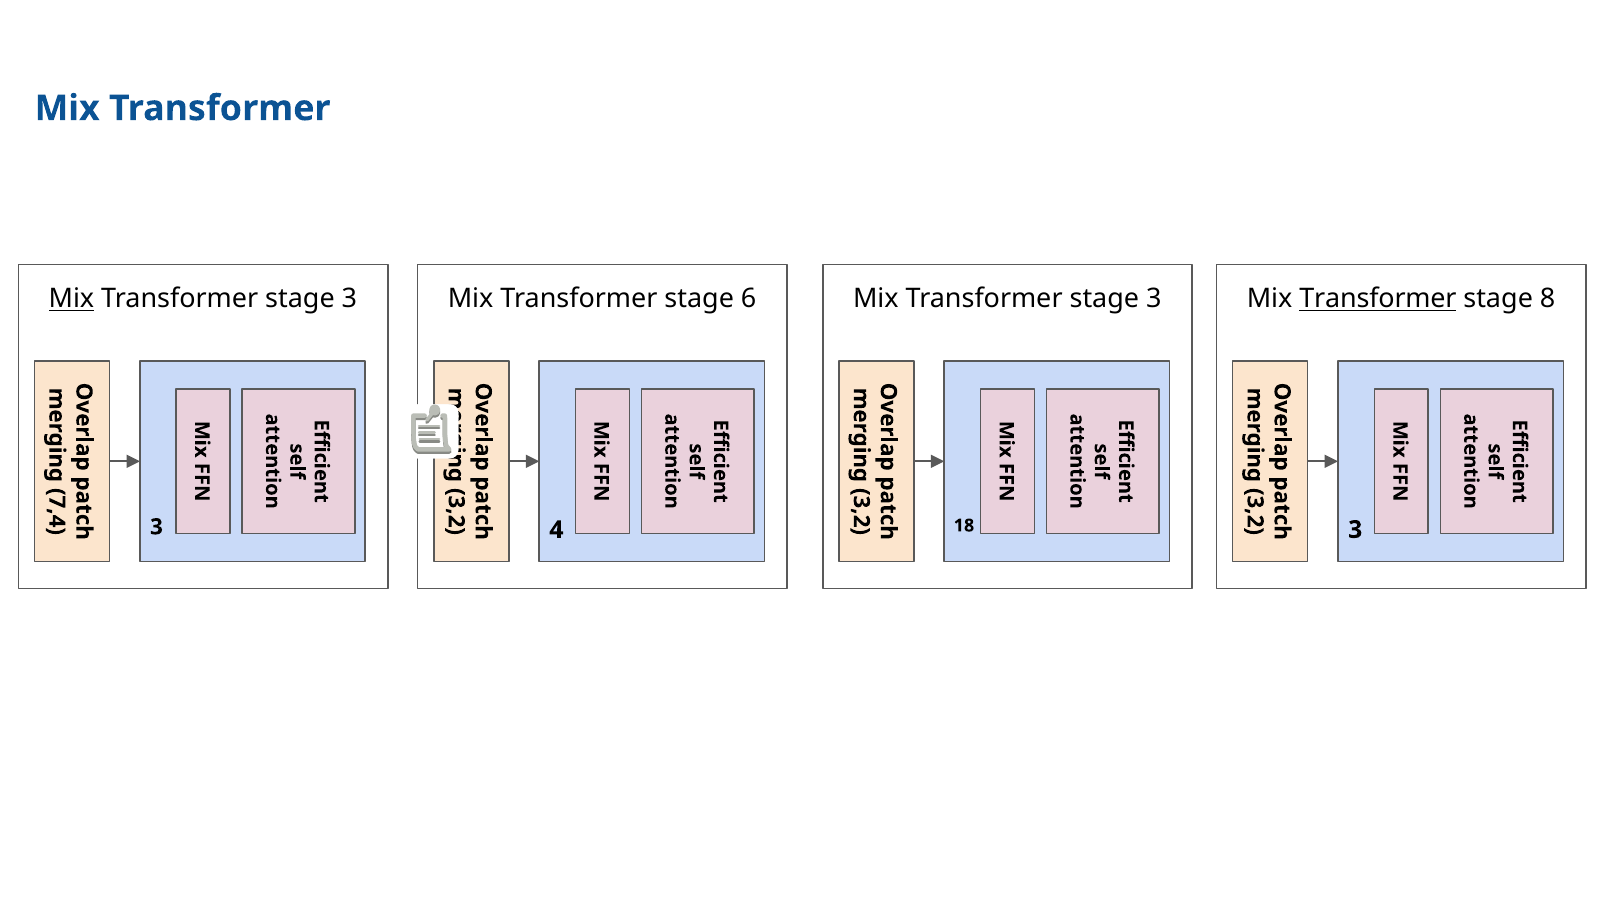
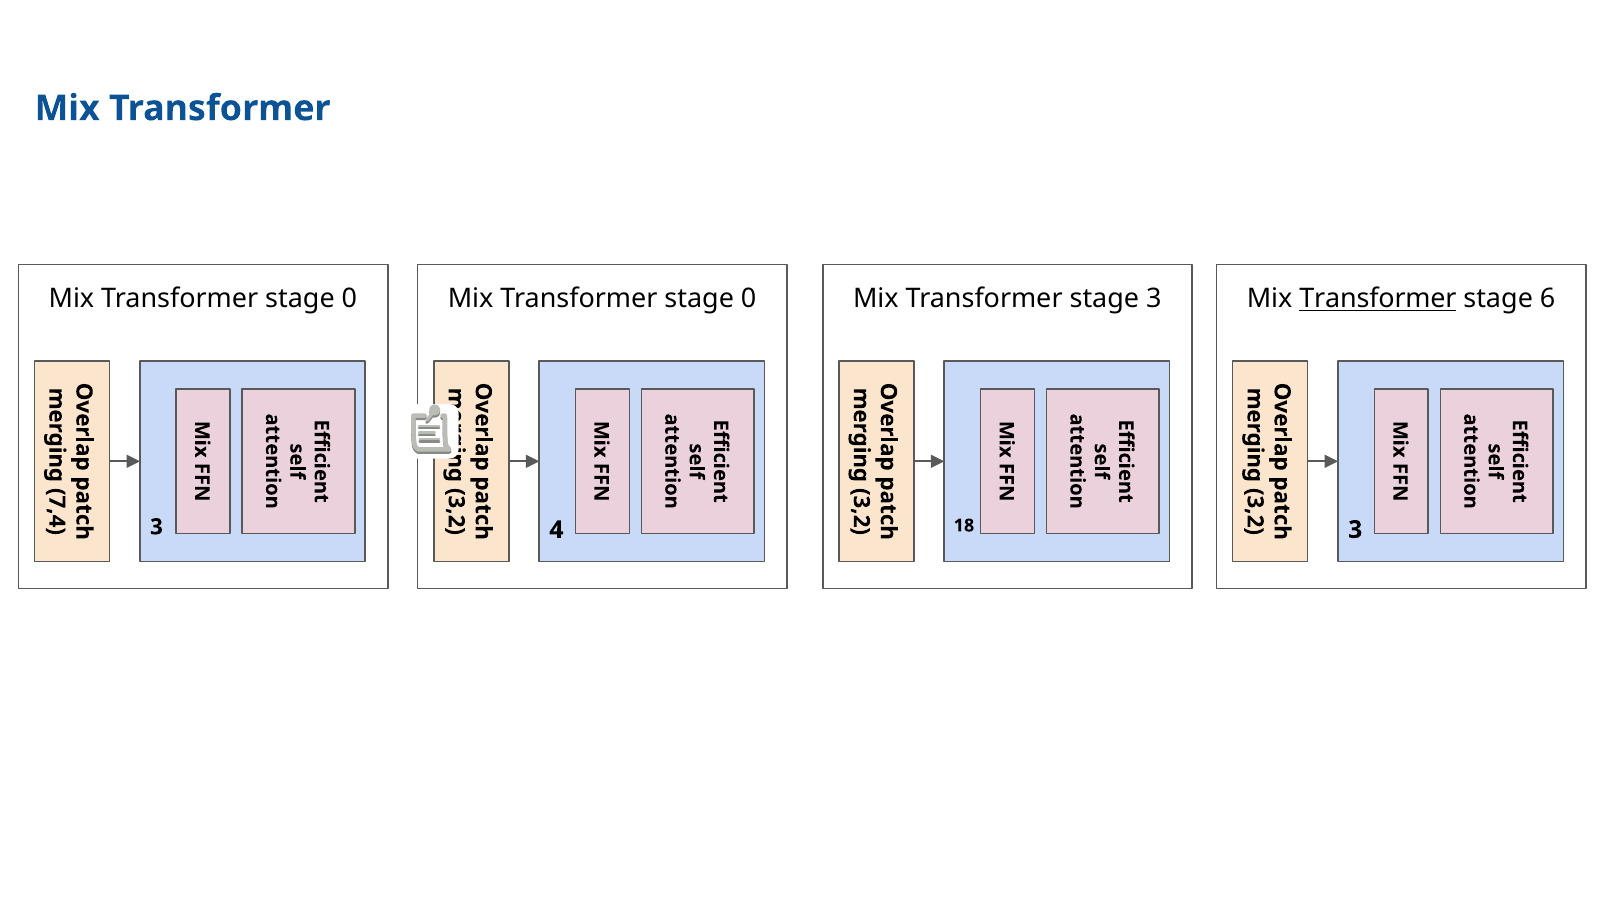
Mix underline: present -> none (71, 299)
3: 3 -> 0 (349, 299)
6: 6 -> 0 (749, 299)
8: 8 -> 6 (1548, 299)
